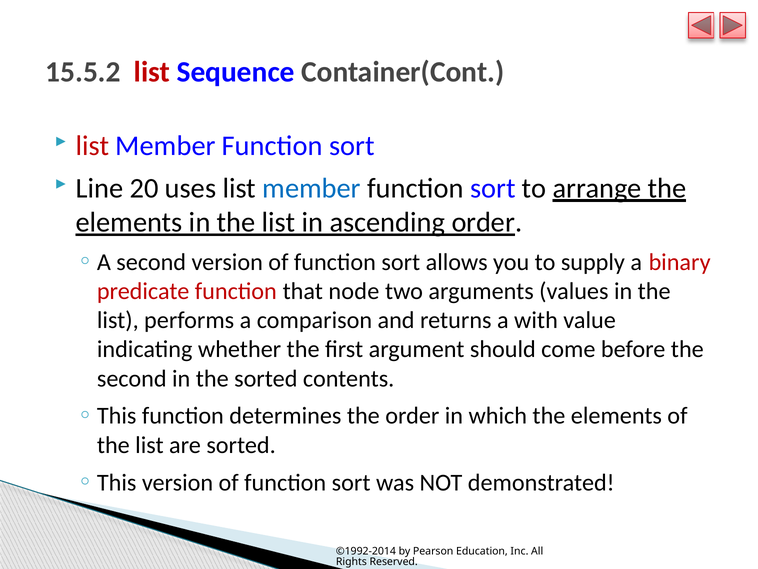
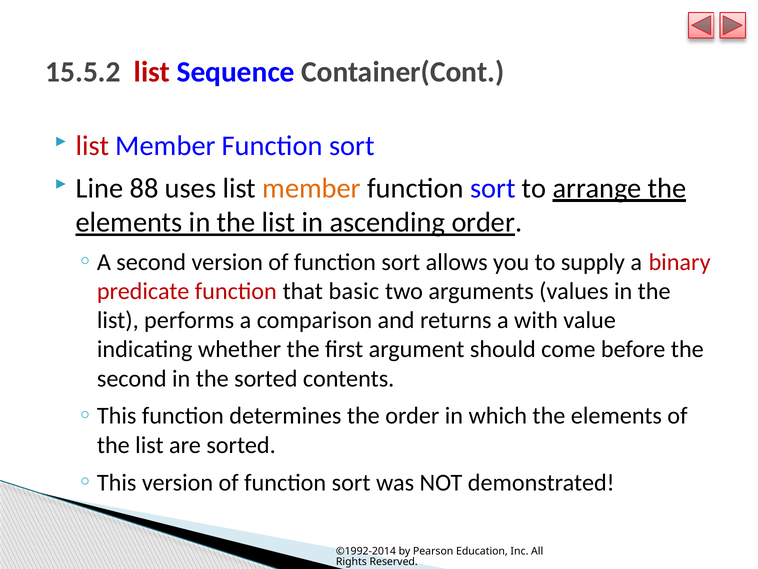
20: 20 -> 88 (144, 188)
member colour: blue -> orange (312, 188)
node: node -> basic (354, 291)
